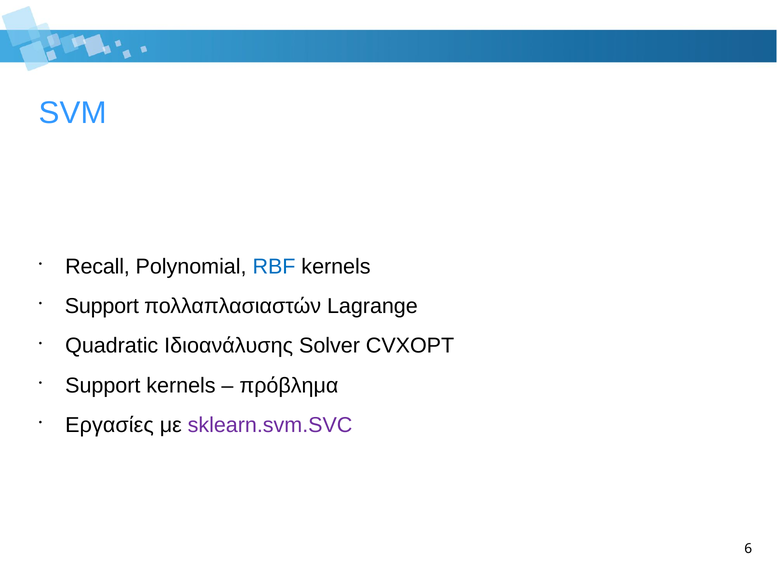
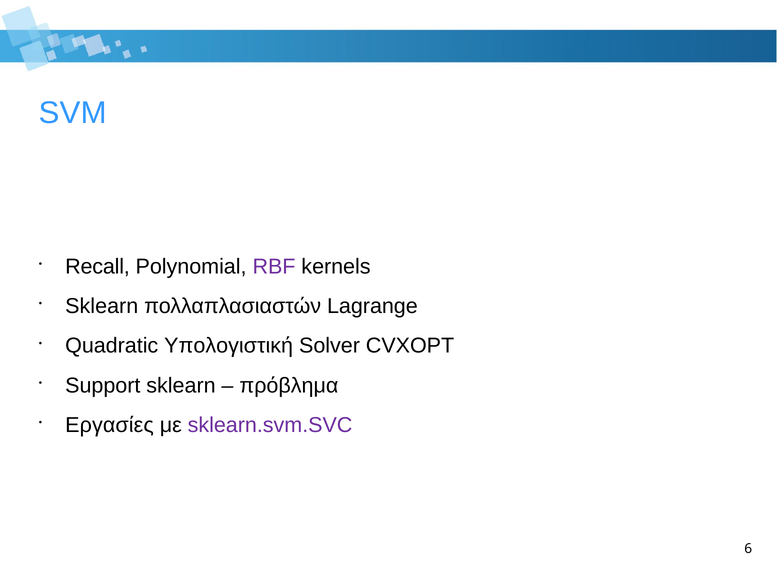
RBF colour: blue -> purple (274, 266)
Support: Support -> Sklearn (102, 306)
Ιδιοανάλυσης: Ιδιοανάλυσης -> Υπολογιστική (229, 346)
Support kernels: kernels -> sklearn (181, 385)
